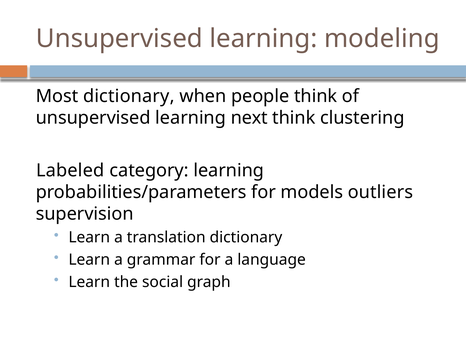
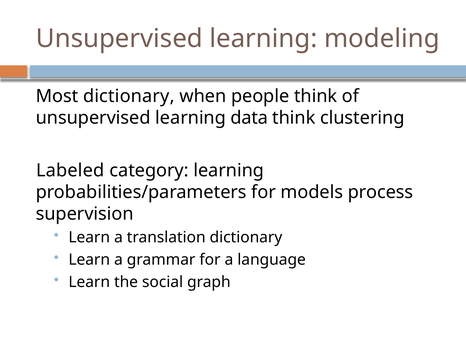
next: next -> data (249, 118)
outliers: outliers -> process (381, 192)
